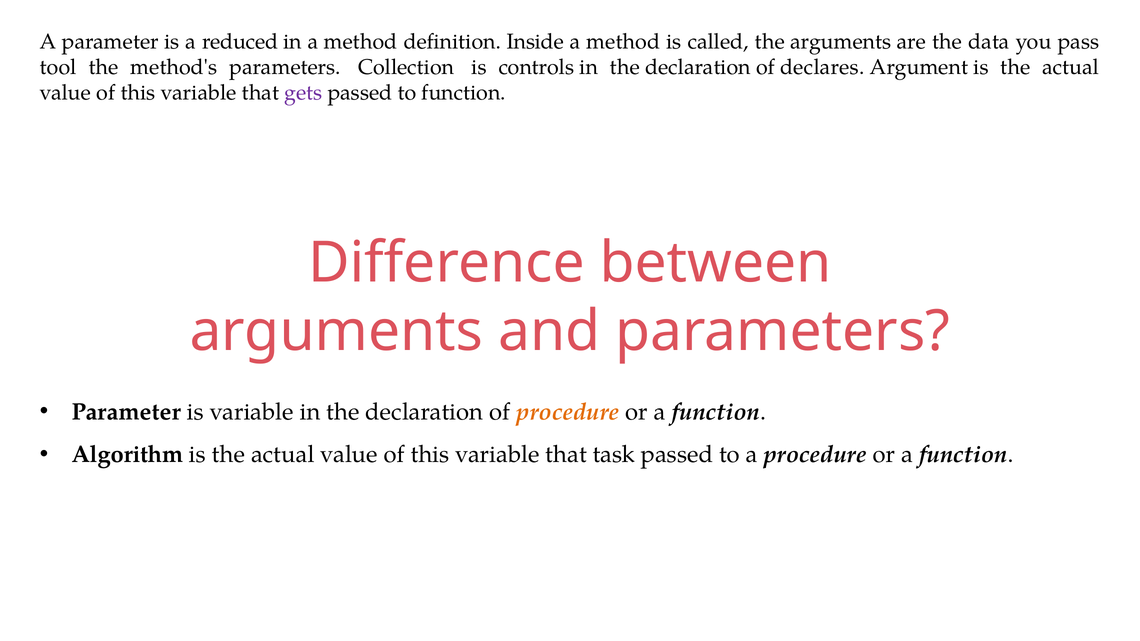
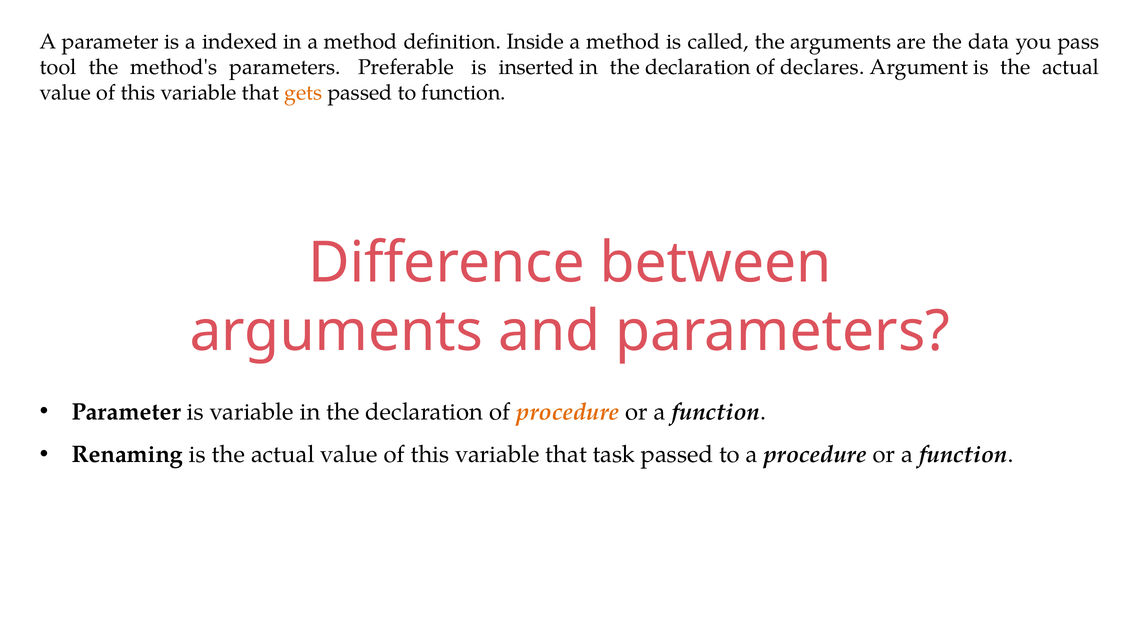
reduced: reduced -> indexed (240, 42)
Collection: Collection -> Preferable (406, 67)
controls: controls -> inserted (536, 67)
gets colour: purple -> orange (303, 93)
Algorithm: Algorithm -> Renaming (127, 455)
